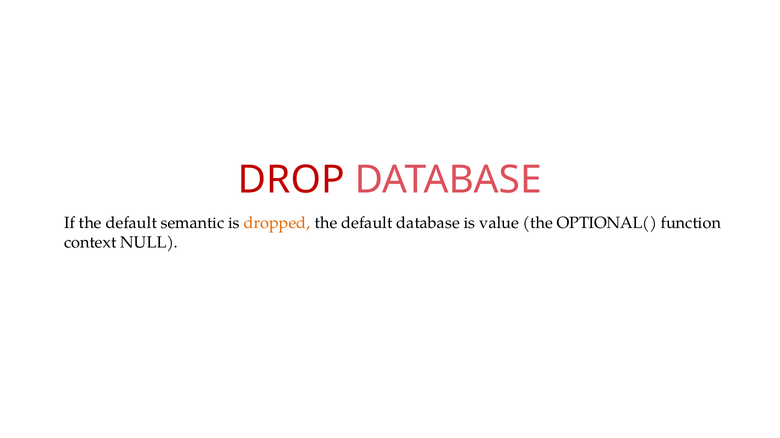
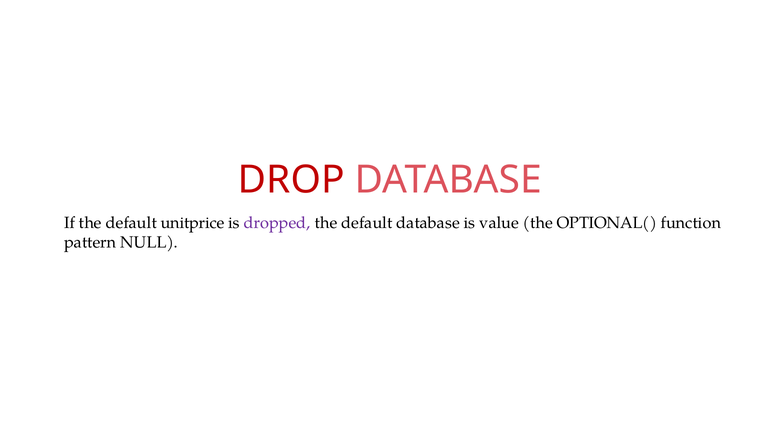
semantic: semantic -> unitprice (193, 223)
dropped colour: orange -> purple (277, 223)
context: context -> pattern (90, 243)
